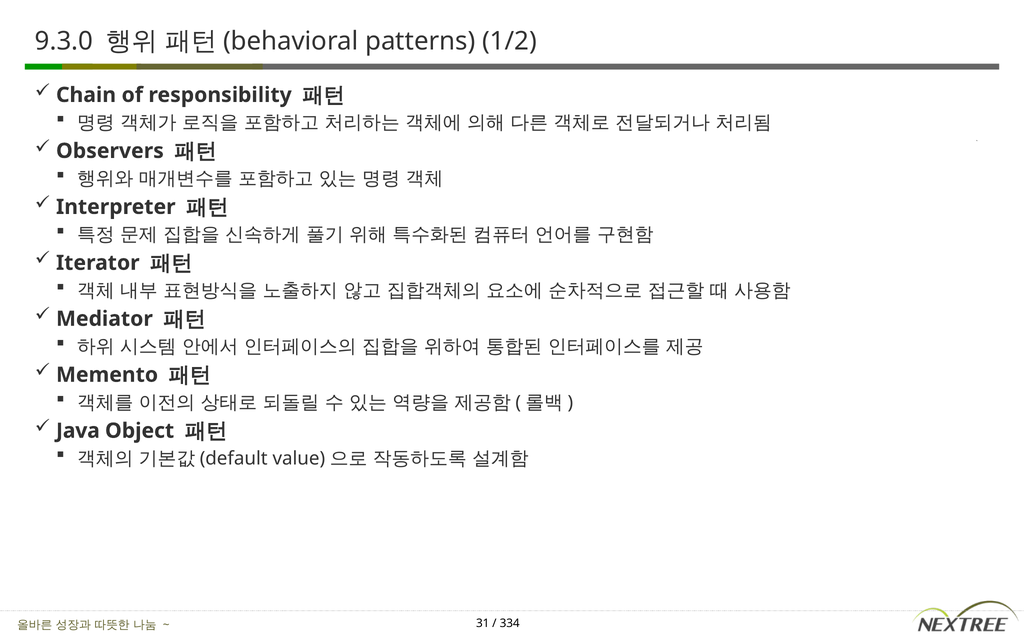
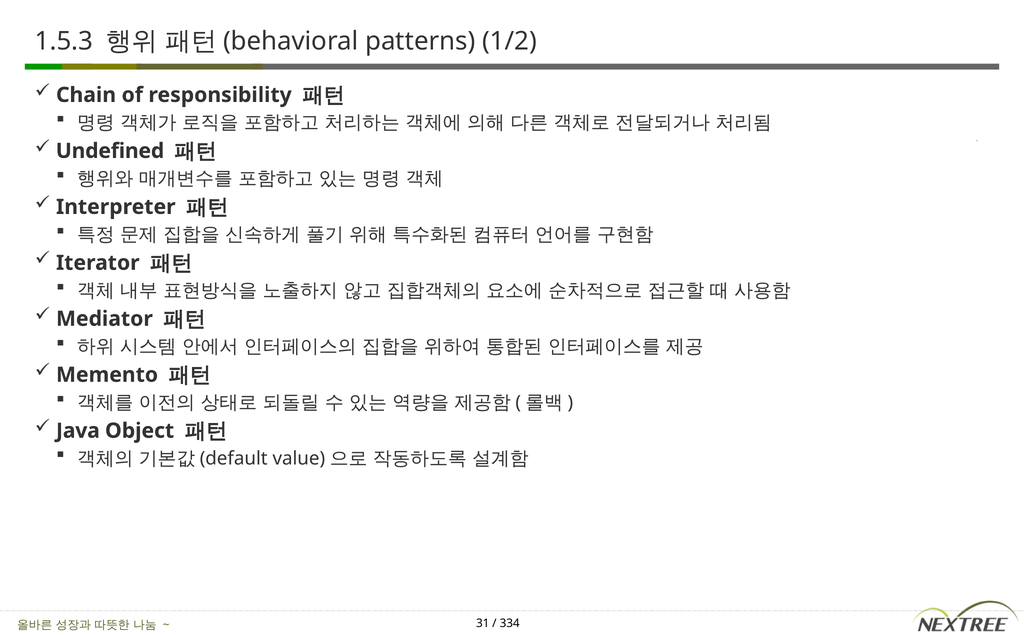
9.3.0: 9.3.0 -> 1.5.3 (64, 41)
Observers: Observers -> Undefined (110, 151)
